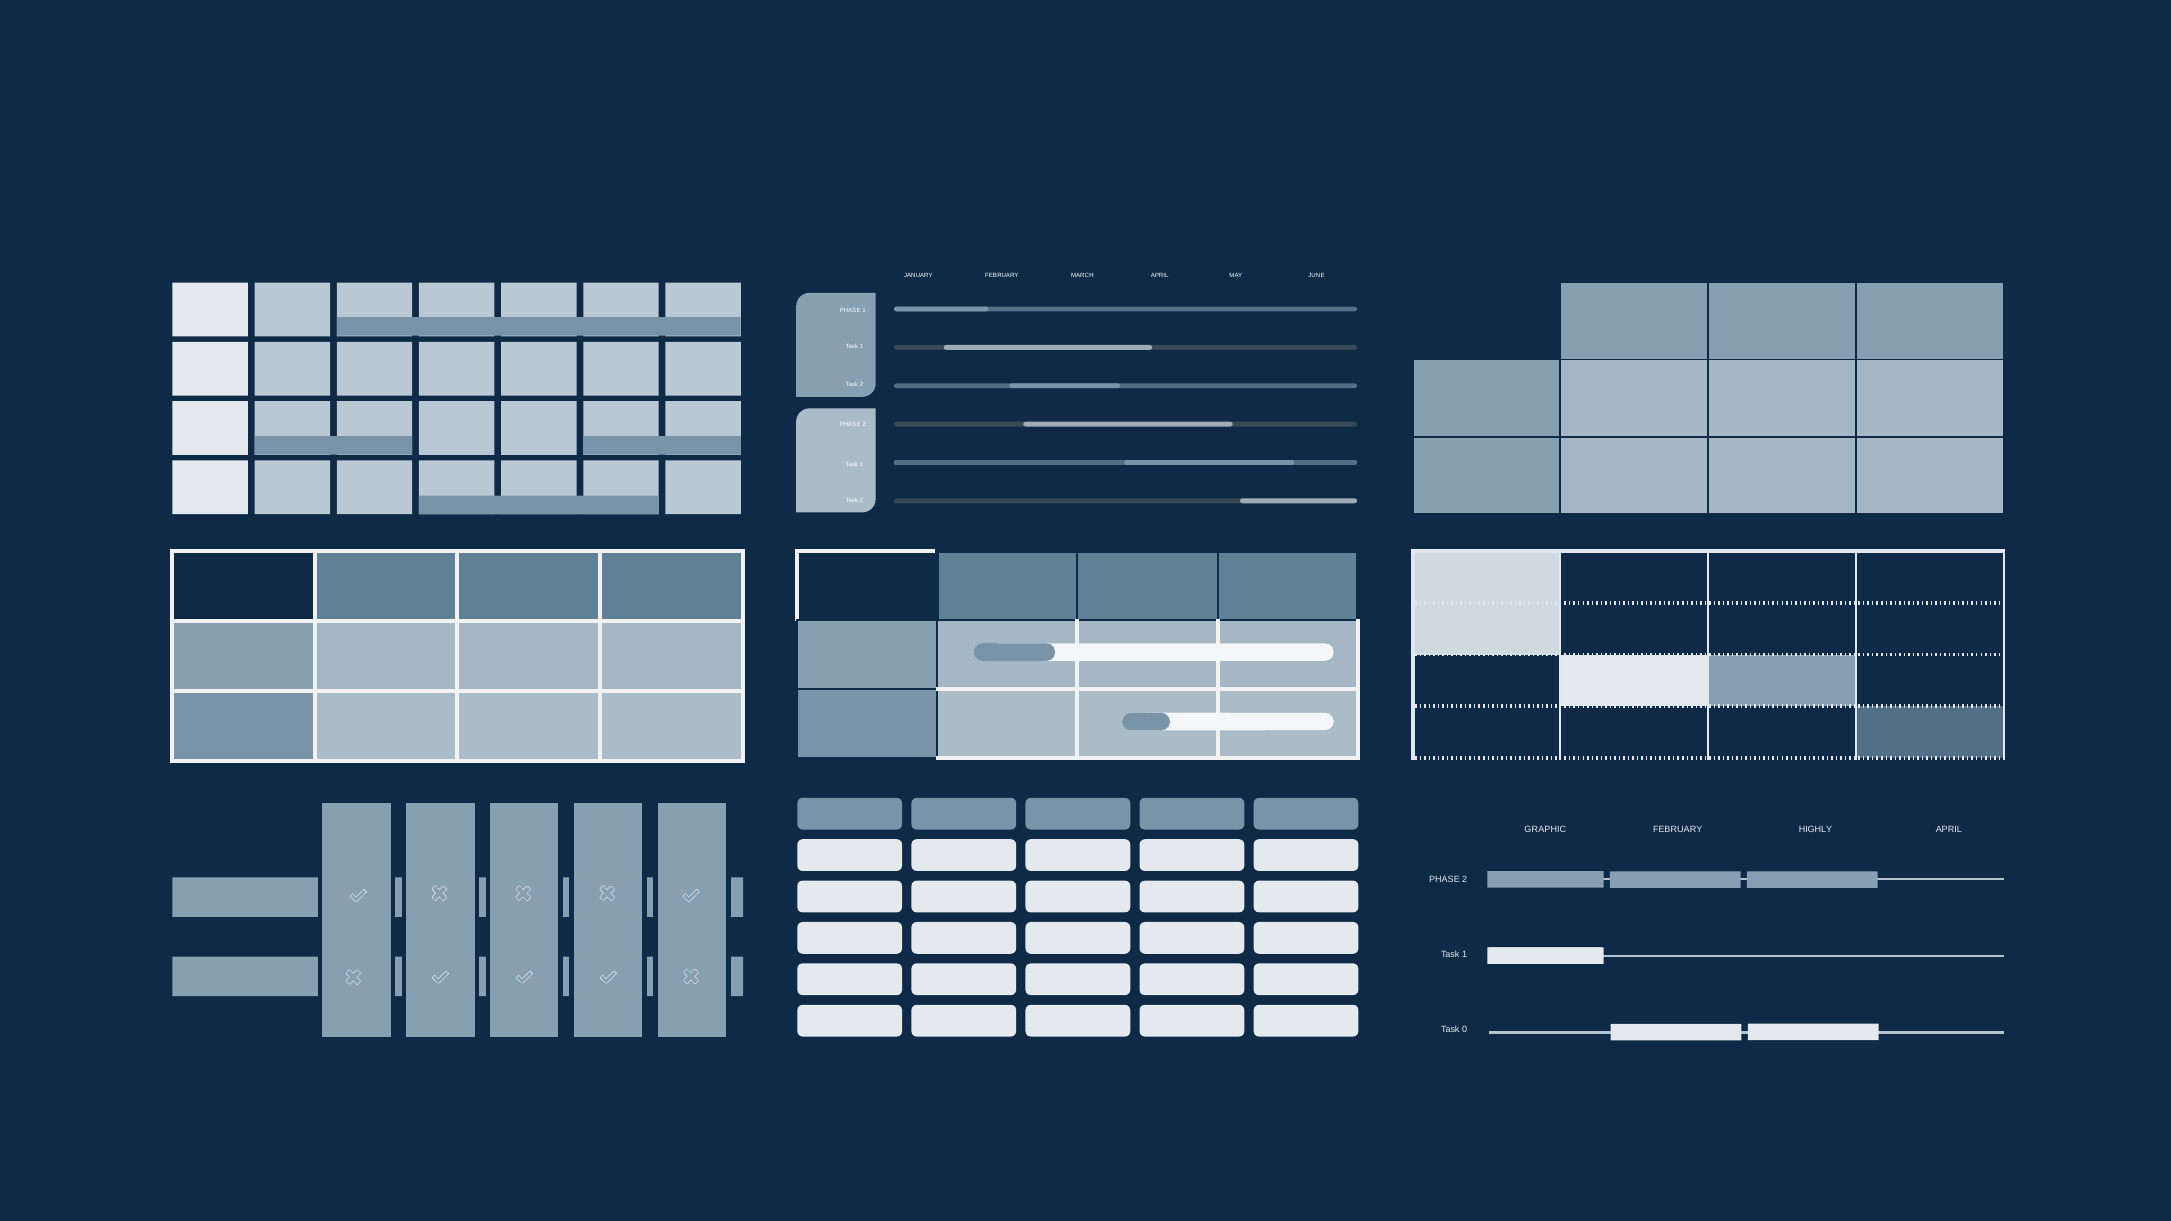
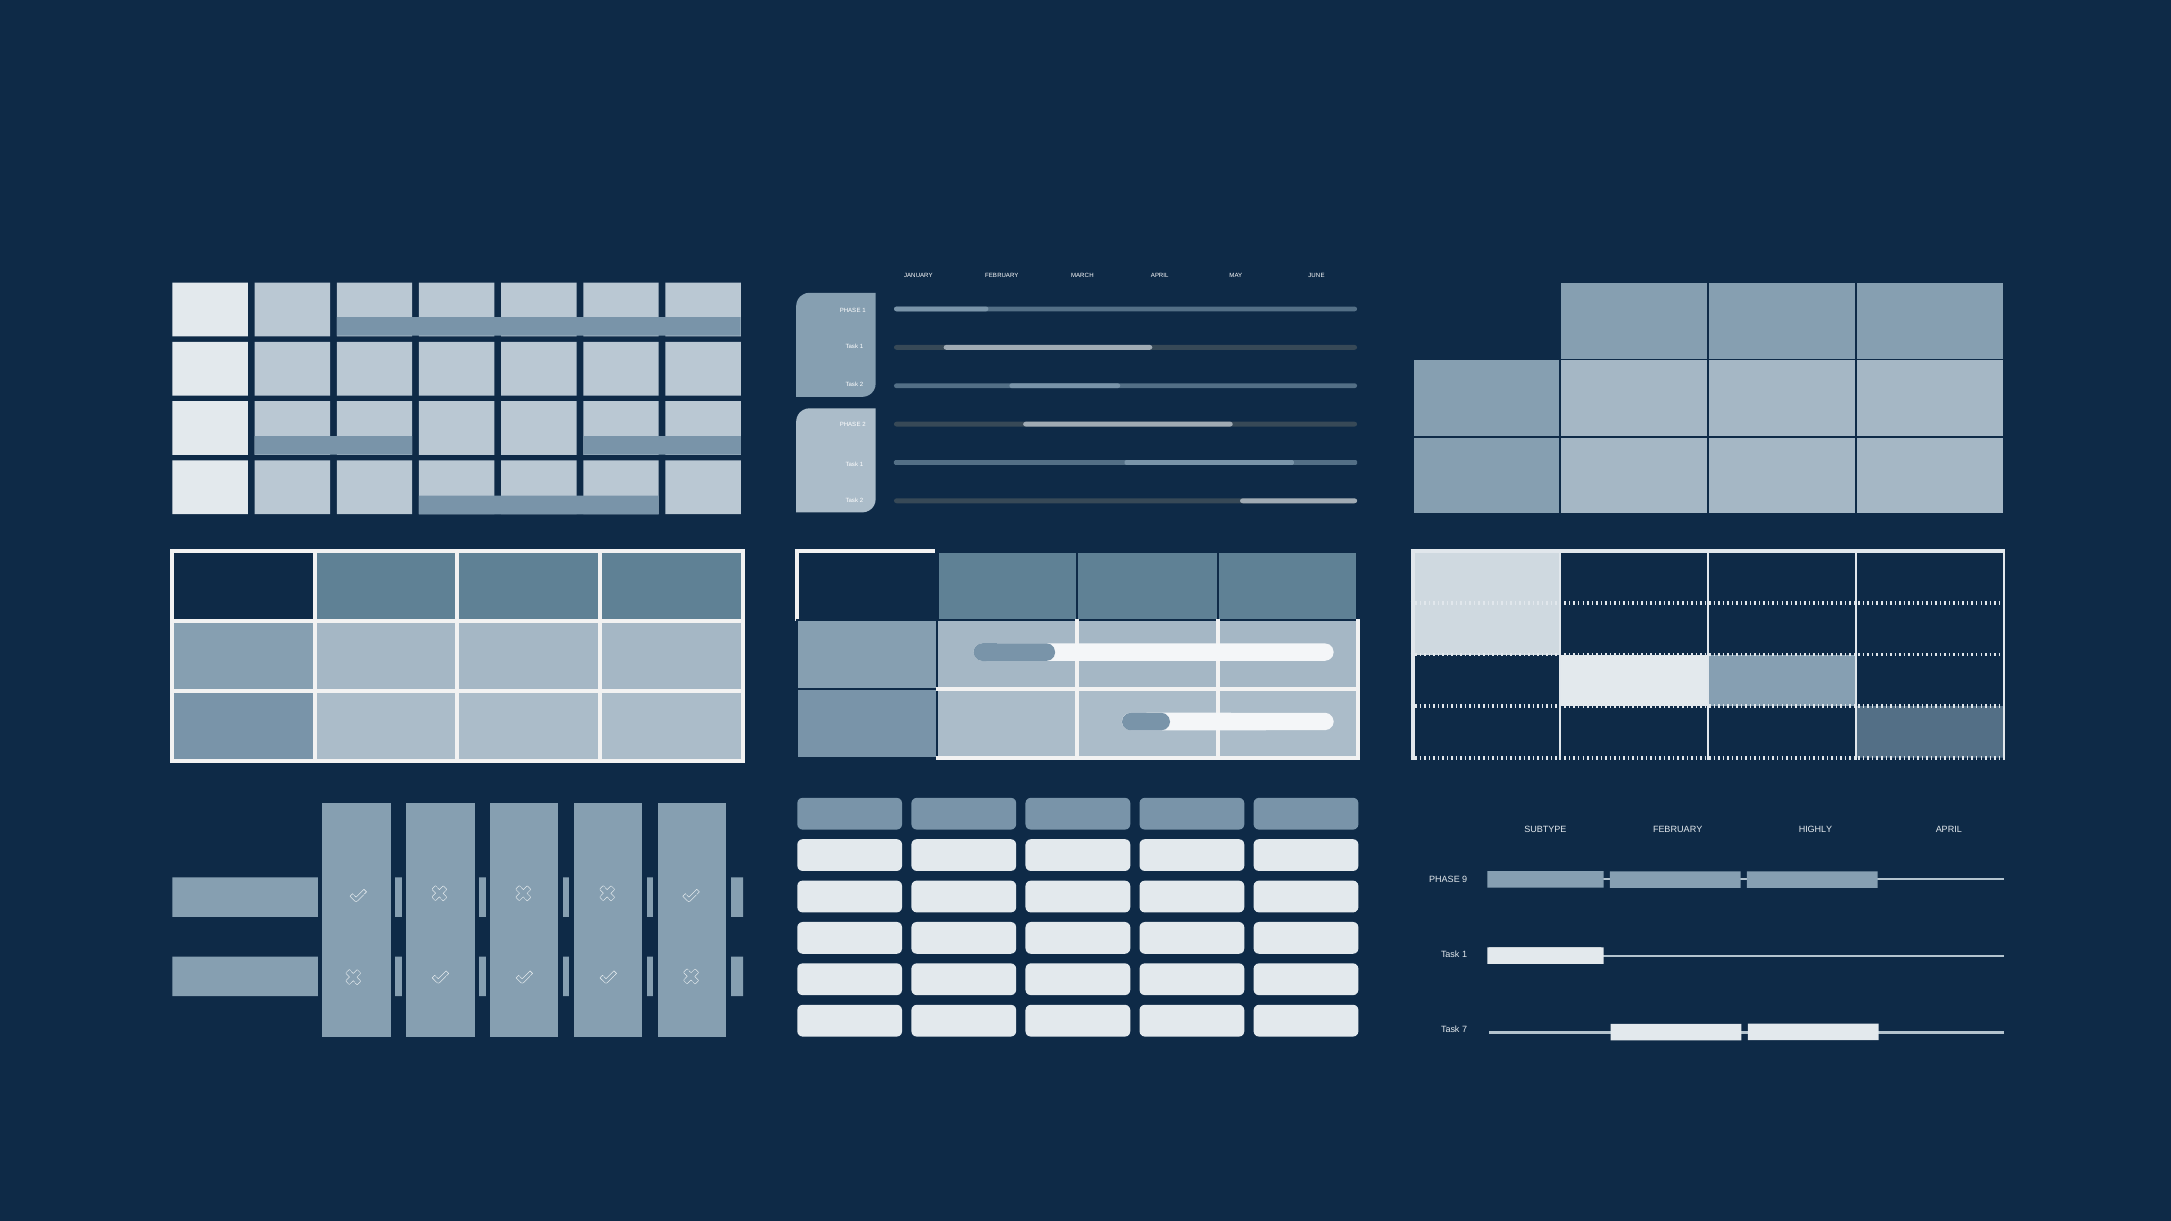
GRAPHIC: GRAPHIC -> SUBTYPE (1545, 830)
2: 2 -> 9 (1465, 880)
0: 0 -> 7 (1465, 1030)
